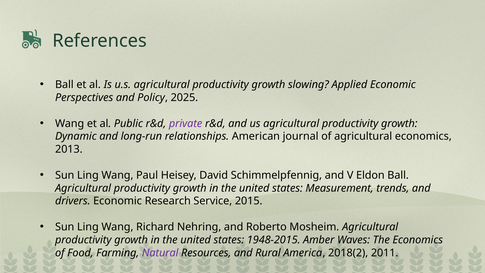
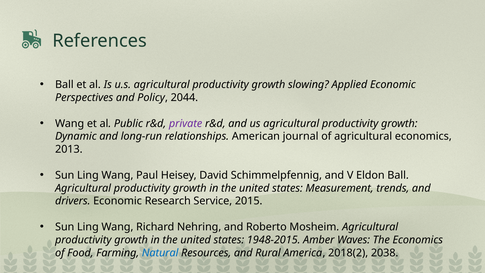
2025: 2025 -> 2044 (184, 98)
Natural colour: purple -> blue (160, 253)
2011: 2011 -> 2038 (385, 253)
